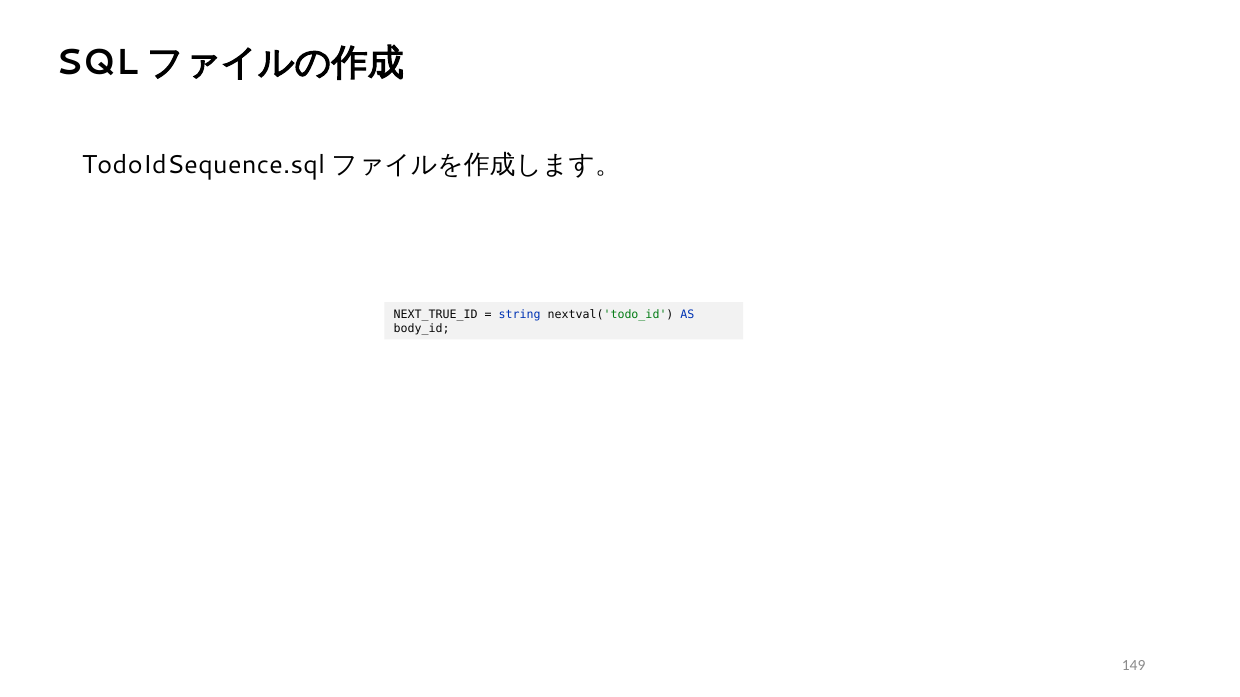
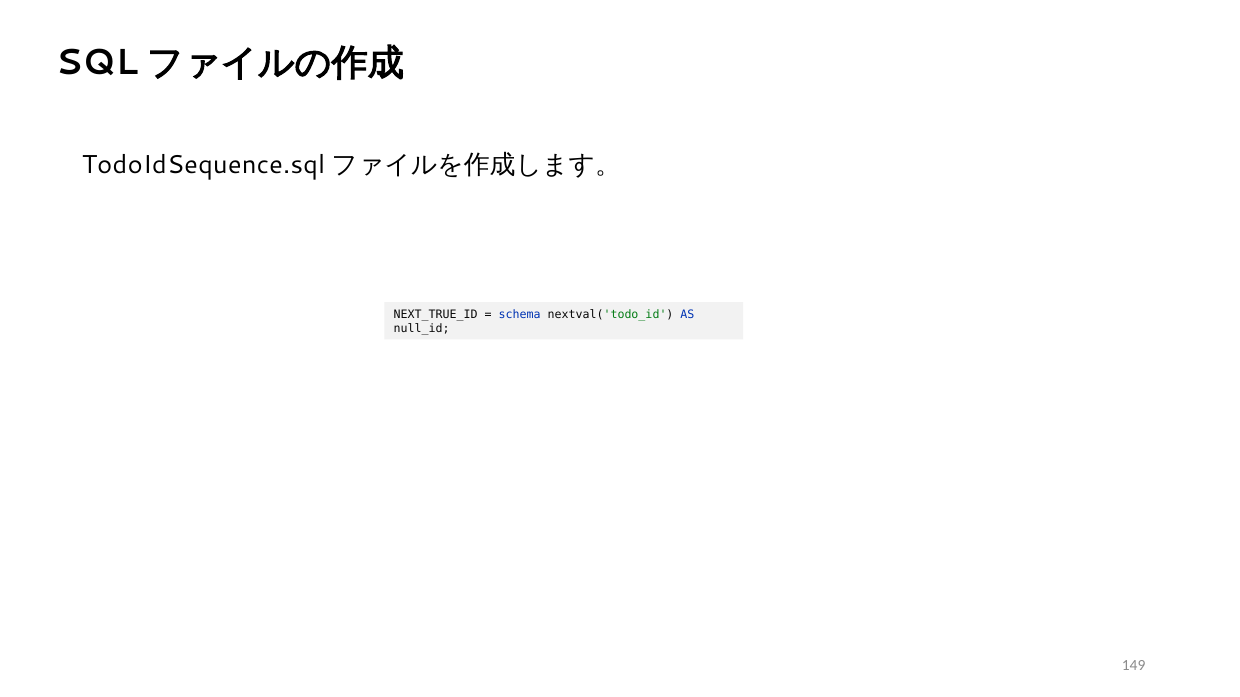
string: string -> schema (520, 315)
body_id: body_id -> null_id (422, 329)
